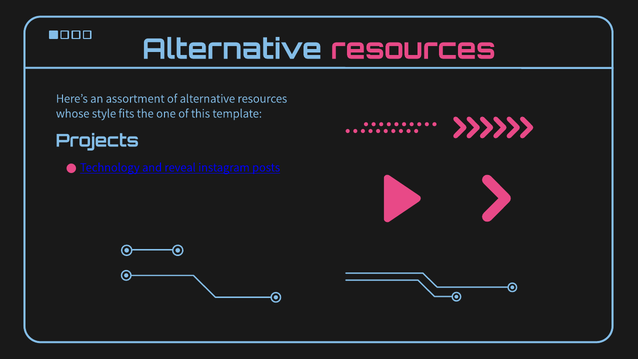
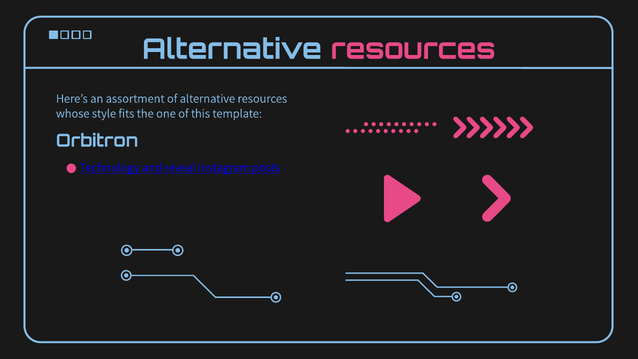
Projects: Projects -> Orbitron (97, 141)
